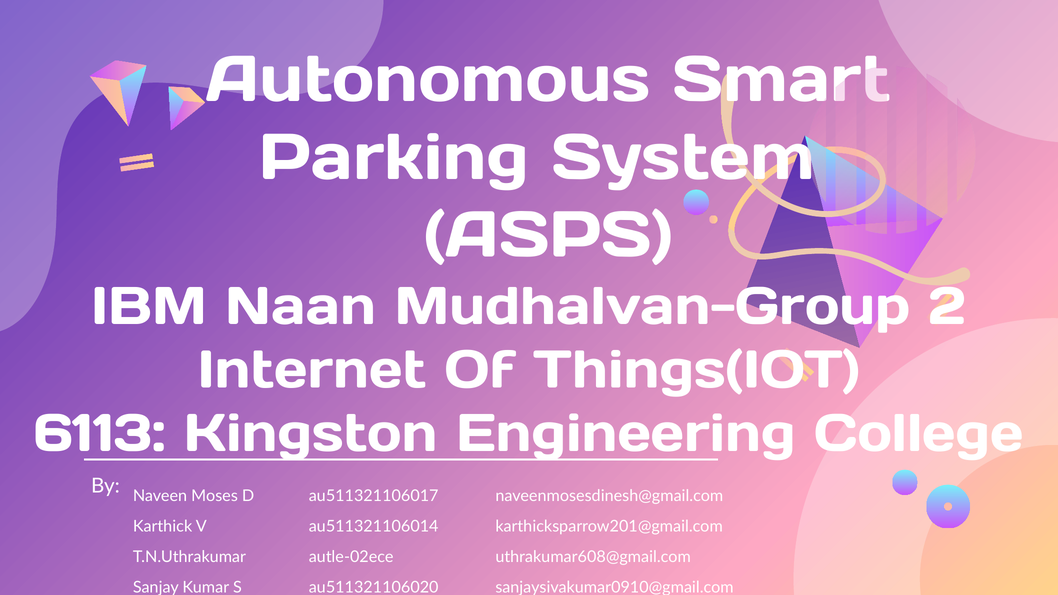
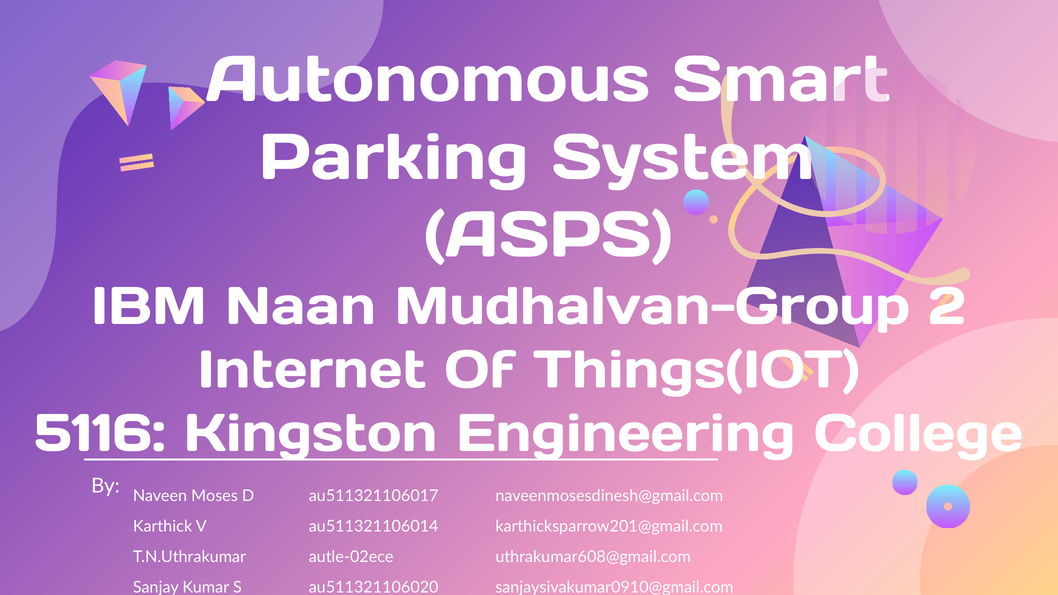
6113: 6113 -> 5116 (100, 434)
